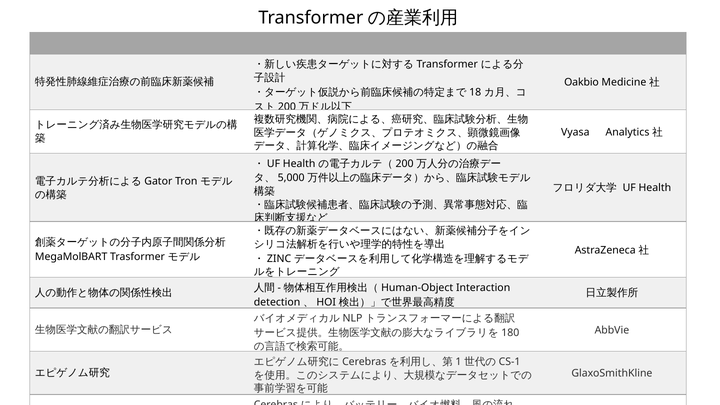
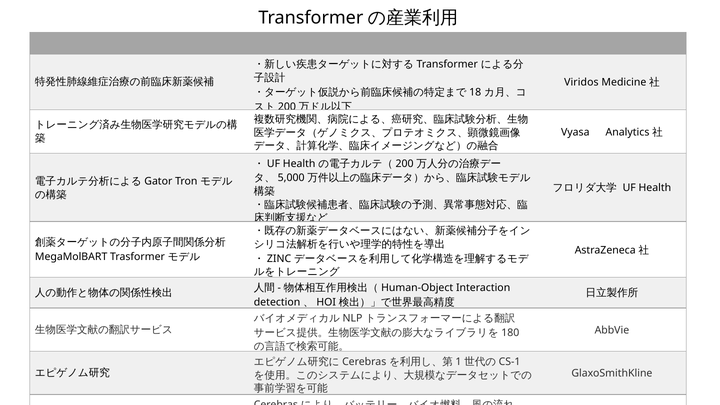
Oakbio: Oakbio -> Viridos (581, 83)
